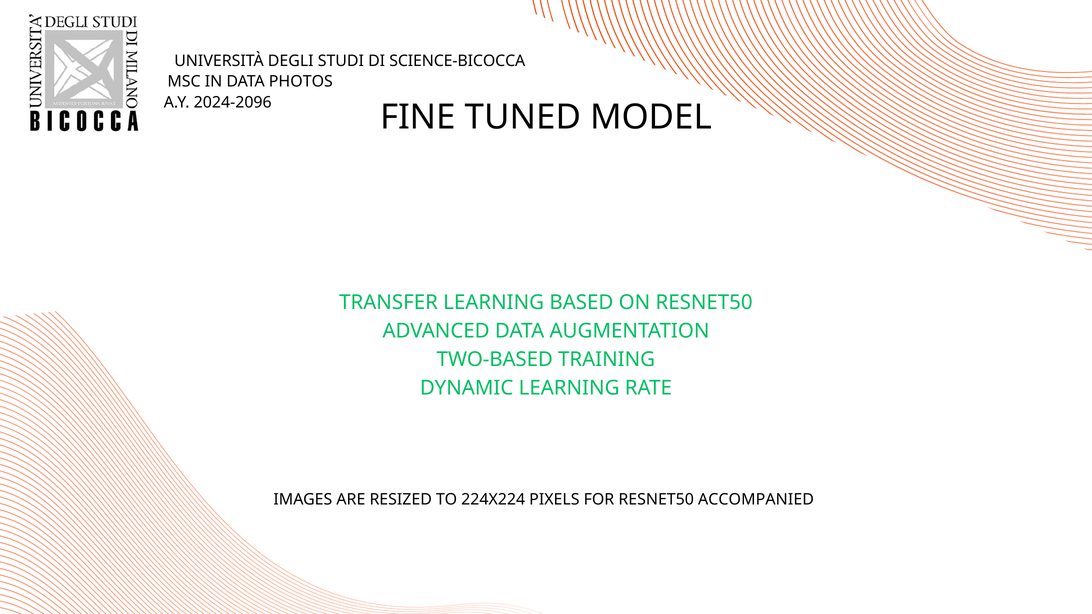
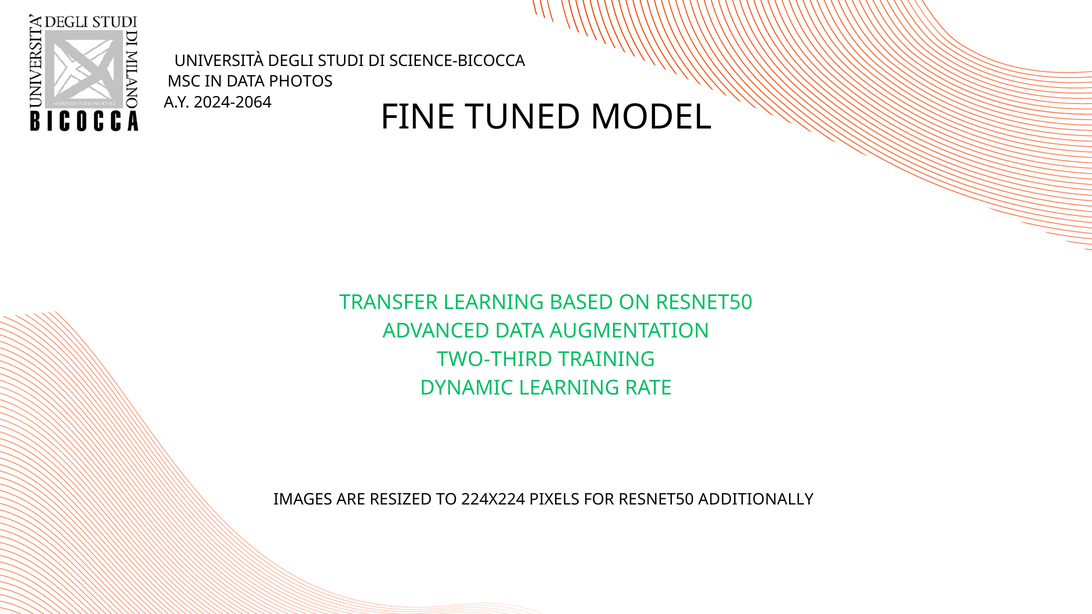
2024-2096: 2024-2096 -> 2024-2064 (233, 102)
TWO-BASED: TWO-BASED -> TWO-THIRD (495, 360)
ACCOMPANIED: ACCOMPANIED -> ADDITIONALLY (756, 499)
